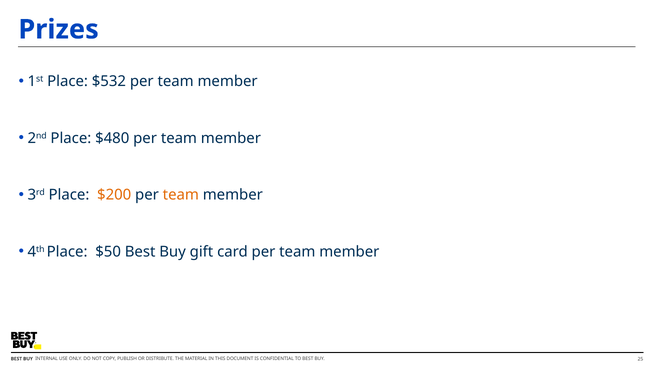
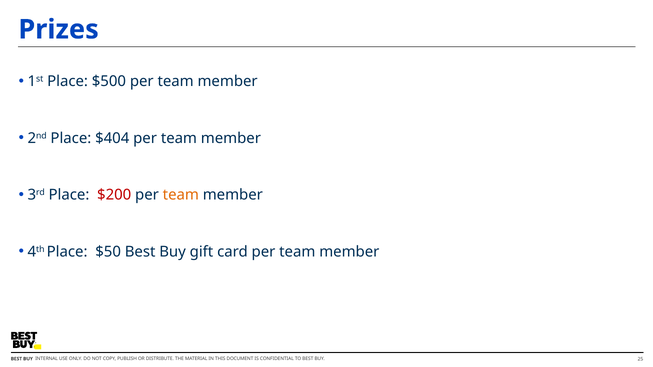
$532: $532 -> $500 (109, 81)
$480: $480 -> $404 (112, 138)
$200 colour: orange -> red (114, 195)
